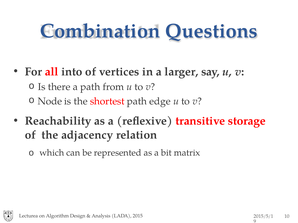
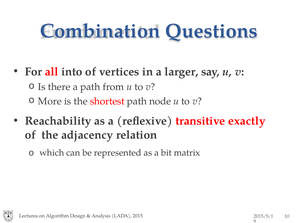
Node: Node -> More (50, 101)
edge: edge -> node (160, 101)
storage: storage -> exactly (247, 121)
